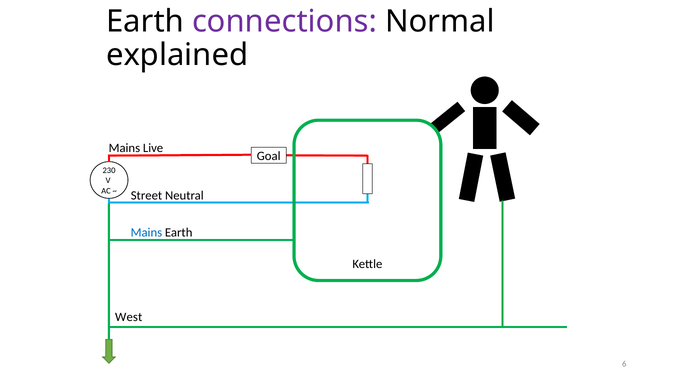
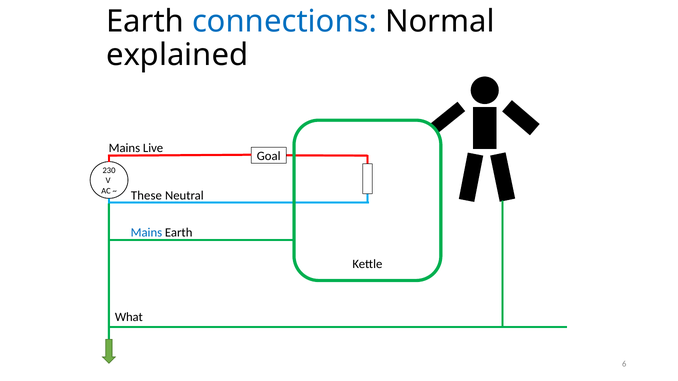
connections colour: purple -> blue (285, 21)
Street: Street -> These (146, 196)
West: West -> What (129, 318)
